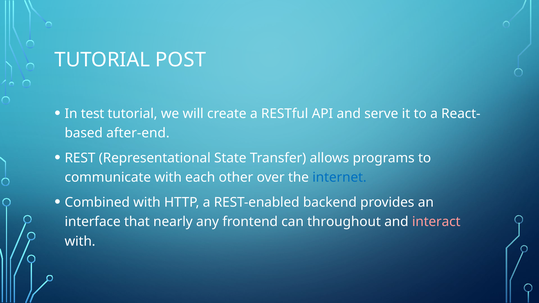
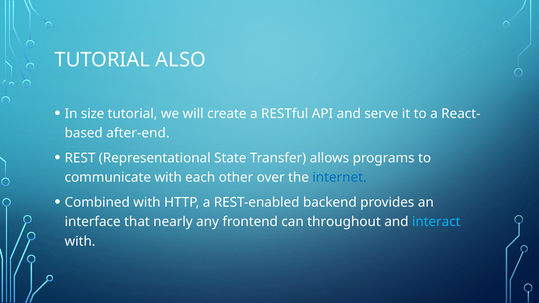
POST: POST -> ALSO (181, 60)
test: test -> size (93, 114)
interact colour: pink -> light blue (436, 222)
